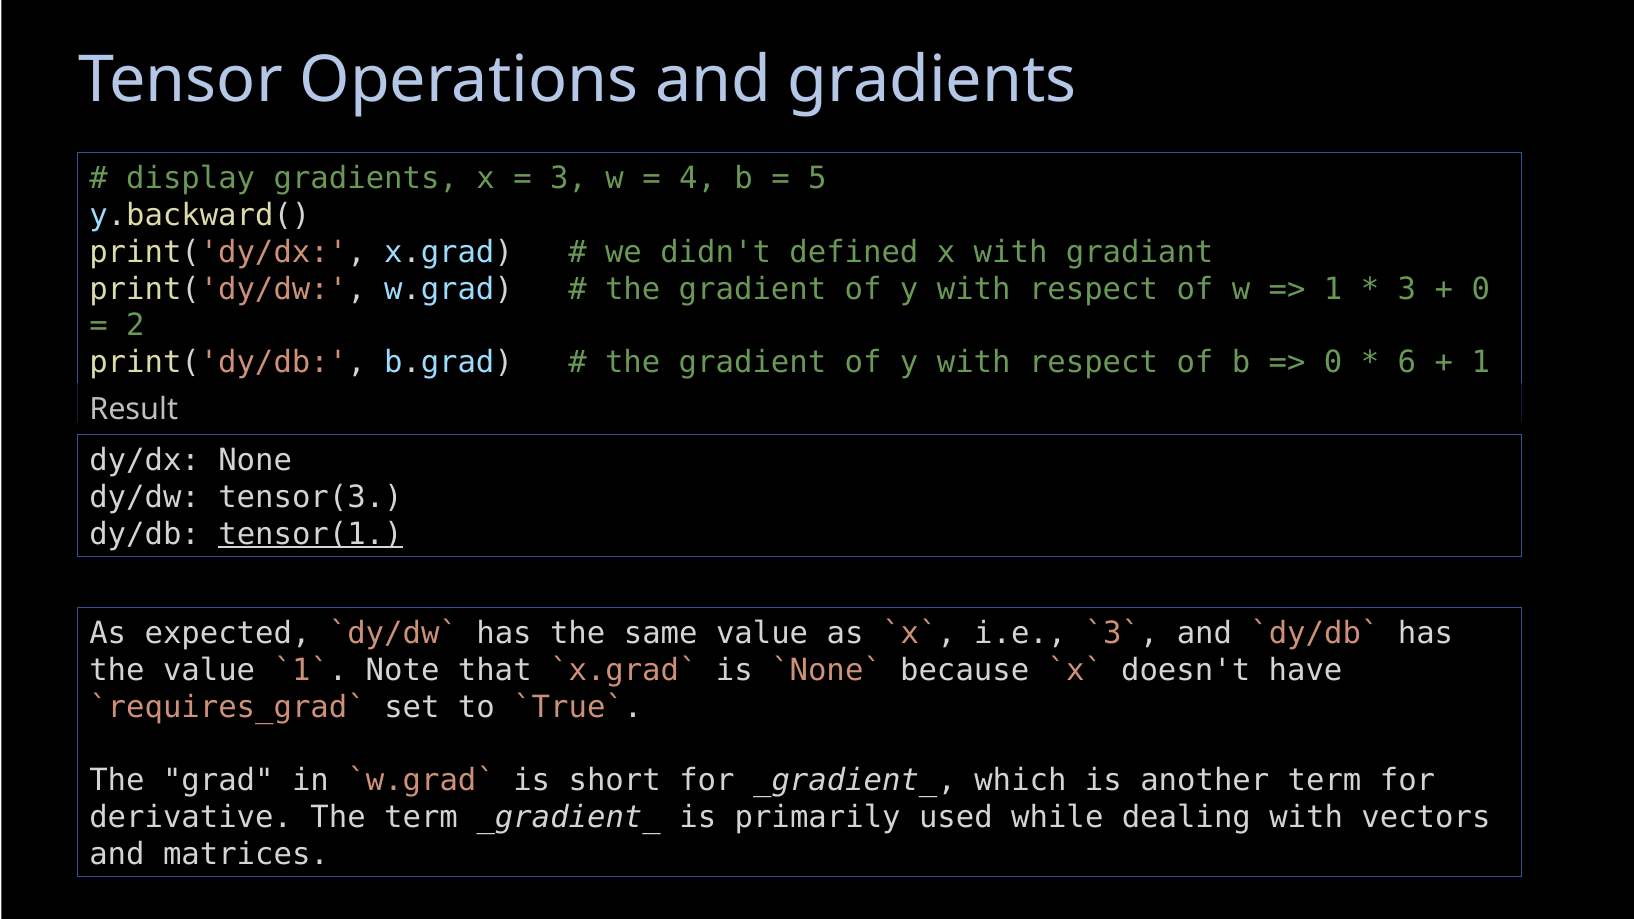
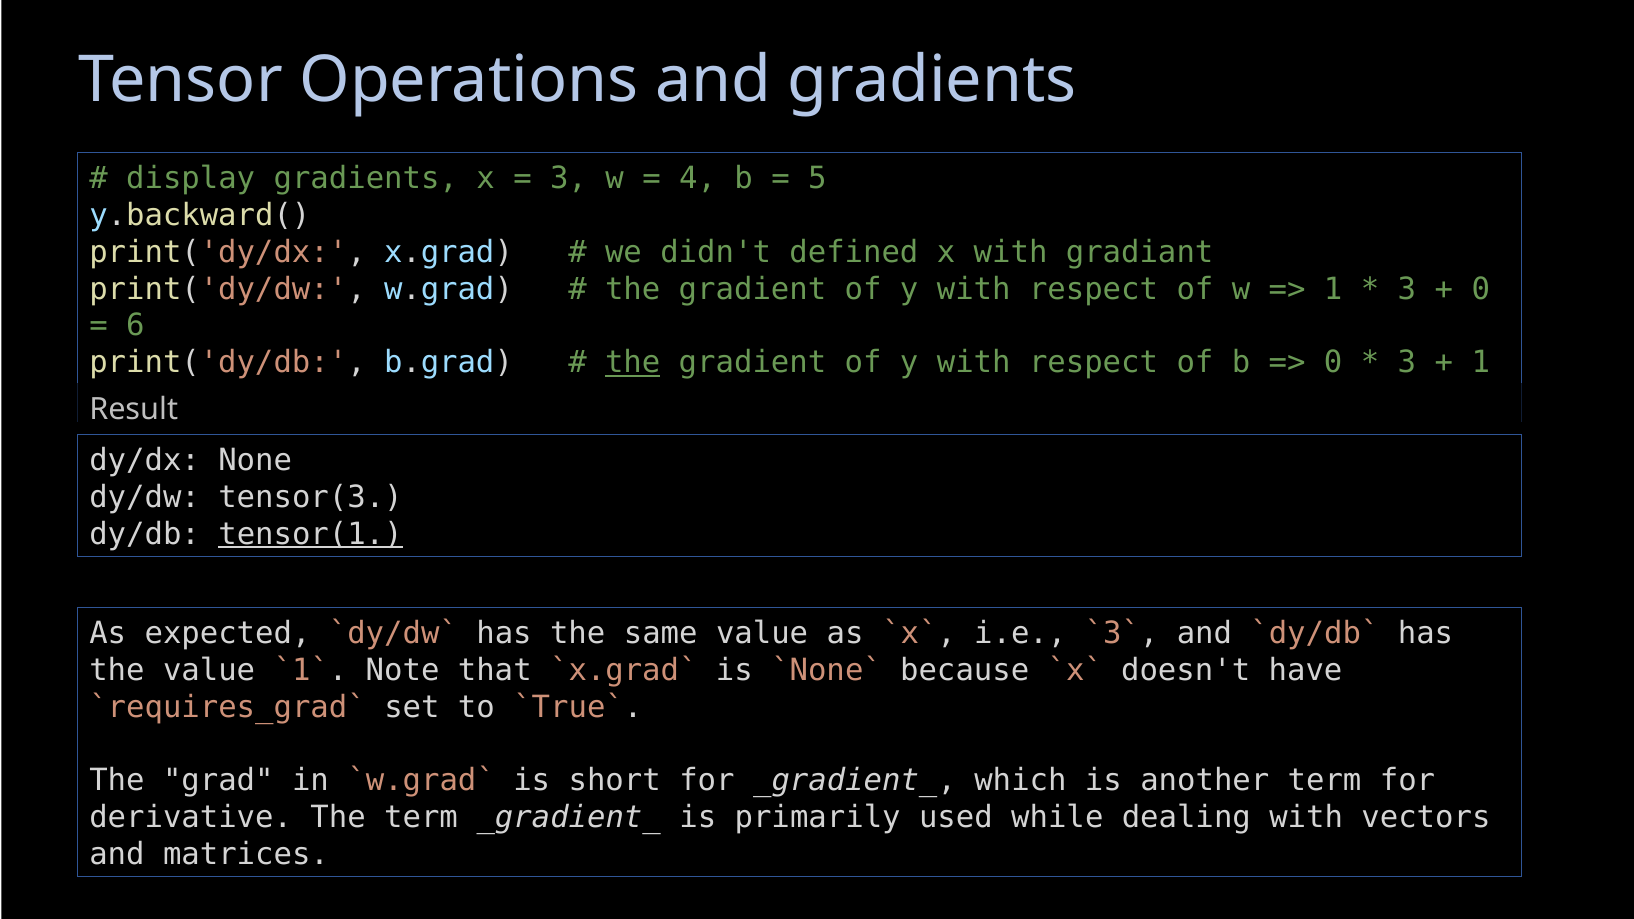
2: 2 -> 6 (135, 326)
the underline: none -> present (633, 363)
6: 6 -> 3 (1407, 363)
